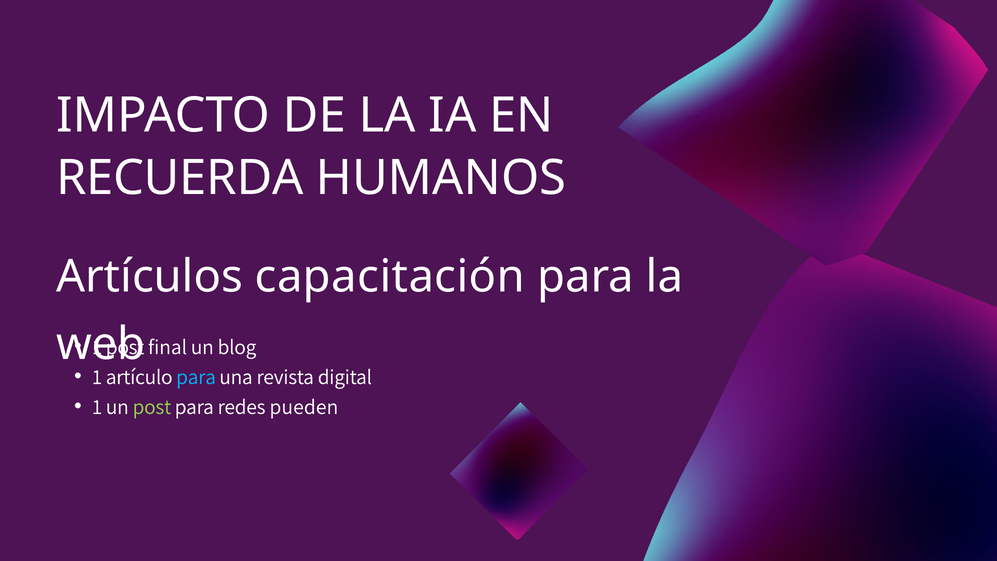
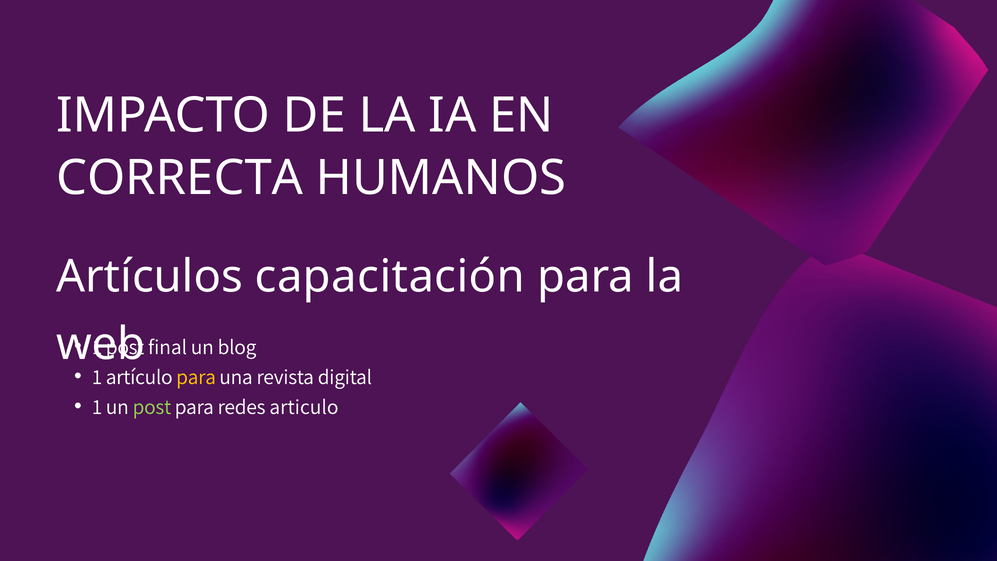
RECUERDA: RECUERDA -> CORRECTA (180, 178)
para colour: light blue -> yellow (196, 377)
pueden: pueden -> articulo (304, 407)
